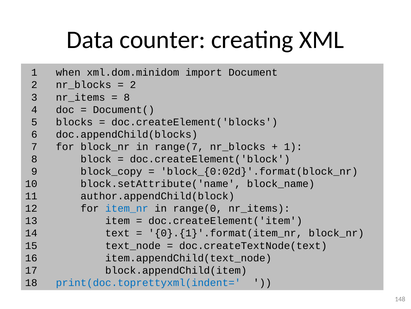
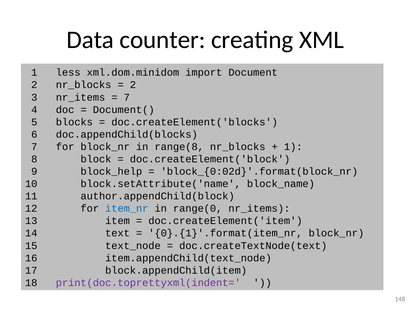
when: when -> less (68, 72)
8: 8 -> 7 (127, 97)
range(7: range(7 -> range(8 (179, 146)
block_copy: block_copy -> block_help (111, 171)
print(doc.toprettyxml(indent= colour: blue -> purple (148, 282)
